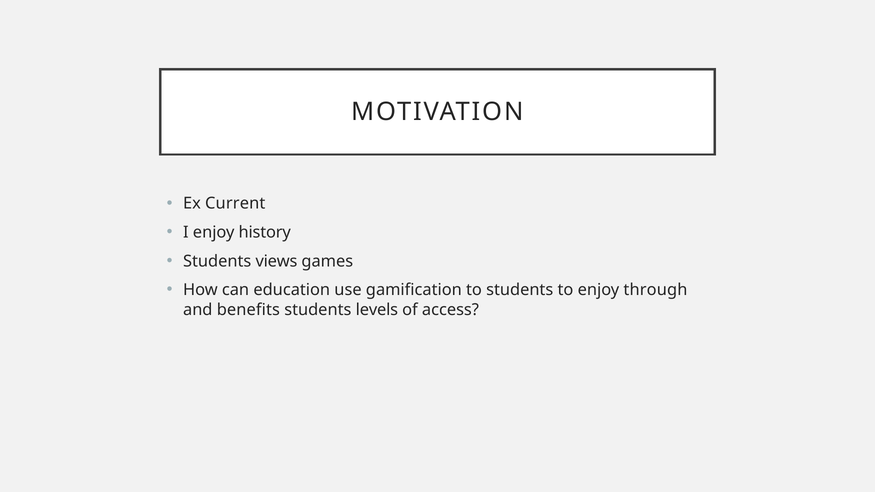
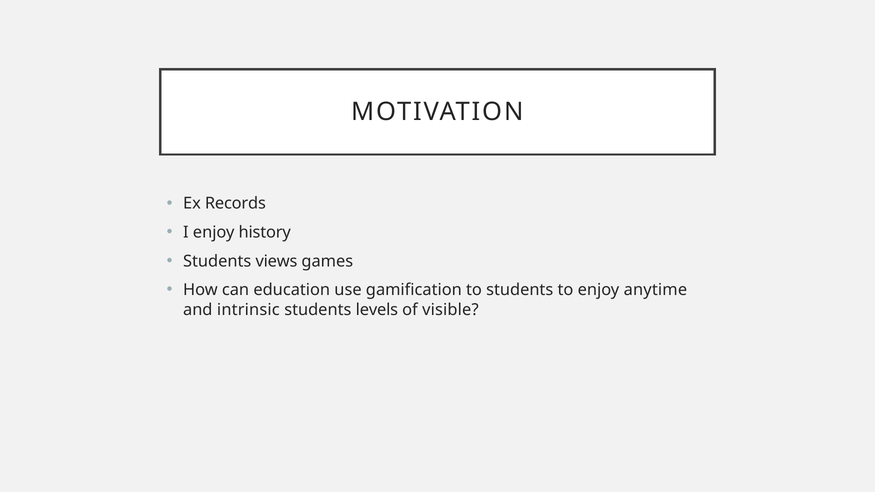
Current: Current -> Records (235, 204)
through: through -> anytime (655, 290)
benefits: benefits -> intrinsic (248, 310)
access: access -> visible (450, 310)
